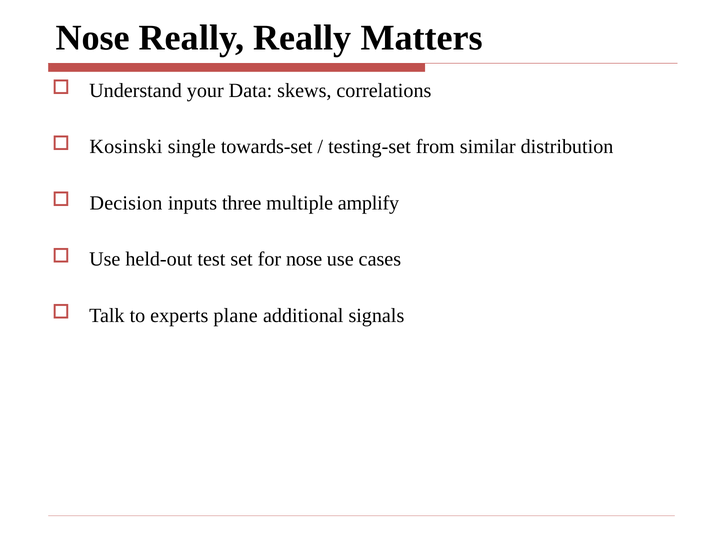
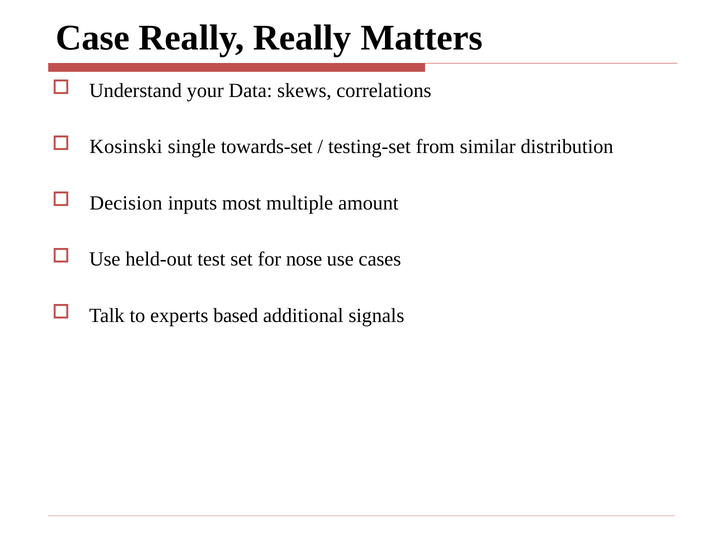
Nose: Nose -> Case (93, 38)
three: three -> most (242, 203)
amplify: amplify -> amount (368, 203)
plane: plane -> based (236, 316)
